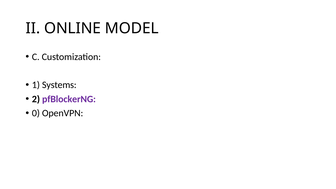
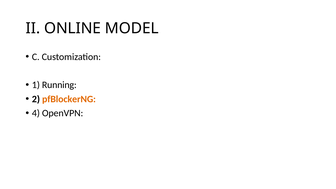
Systems: Systems -> Running (59, 85)
pfBlockerNG colour: purple -> orange (69, 99)
0: 0 -> 4 (36, 113)
